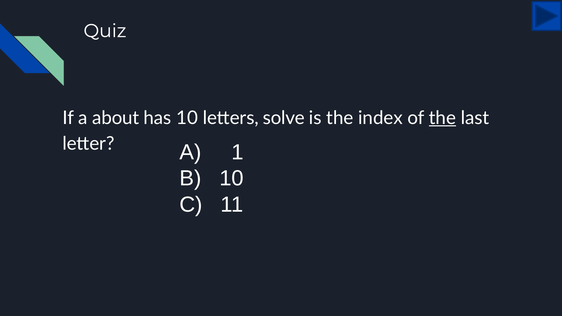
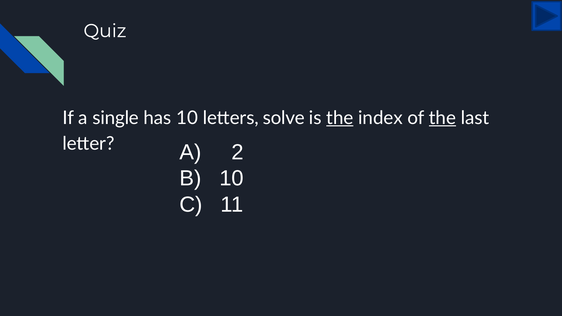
about: about -> single (116, 118)
the underline: none -> present (340, 118)
1: 1 -> 2 (238, 152)
